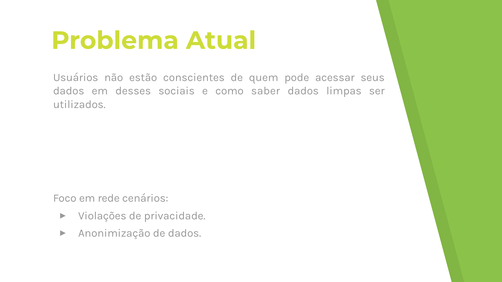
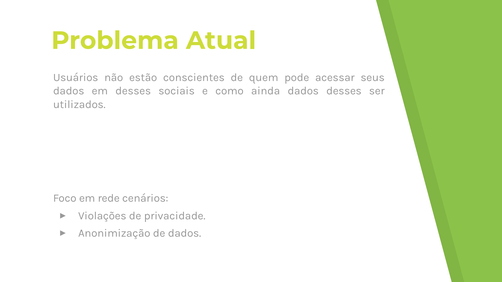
saber: saber -> ainda (266, 91)
dados limpas: limpas -> desses (344, 91)
